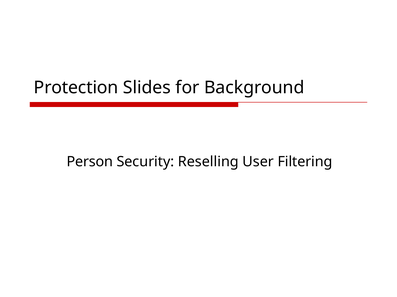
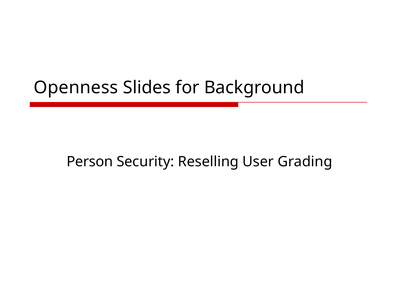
Protection: Protection -> Openness (76, 88)
Filtering: Filtering -> Grading (305, 162)
